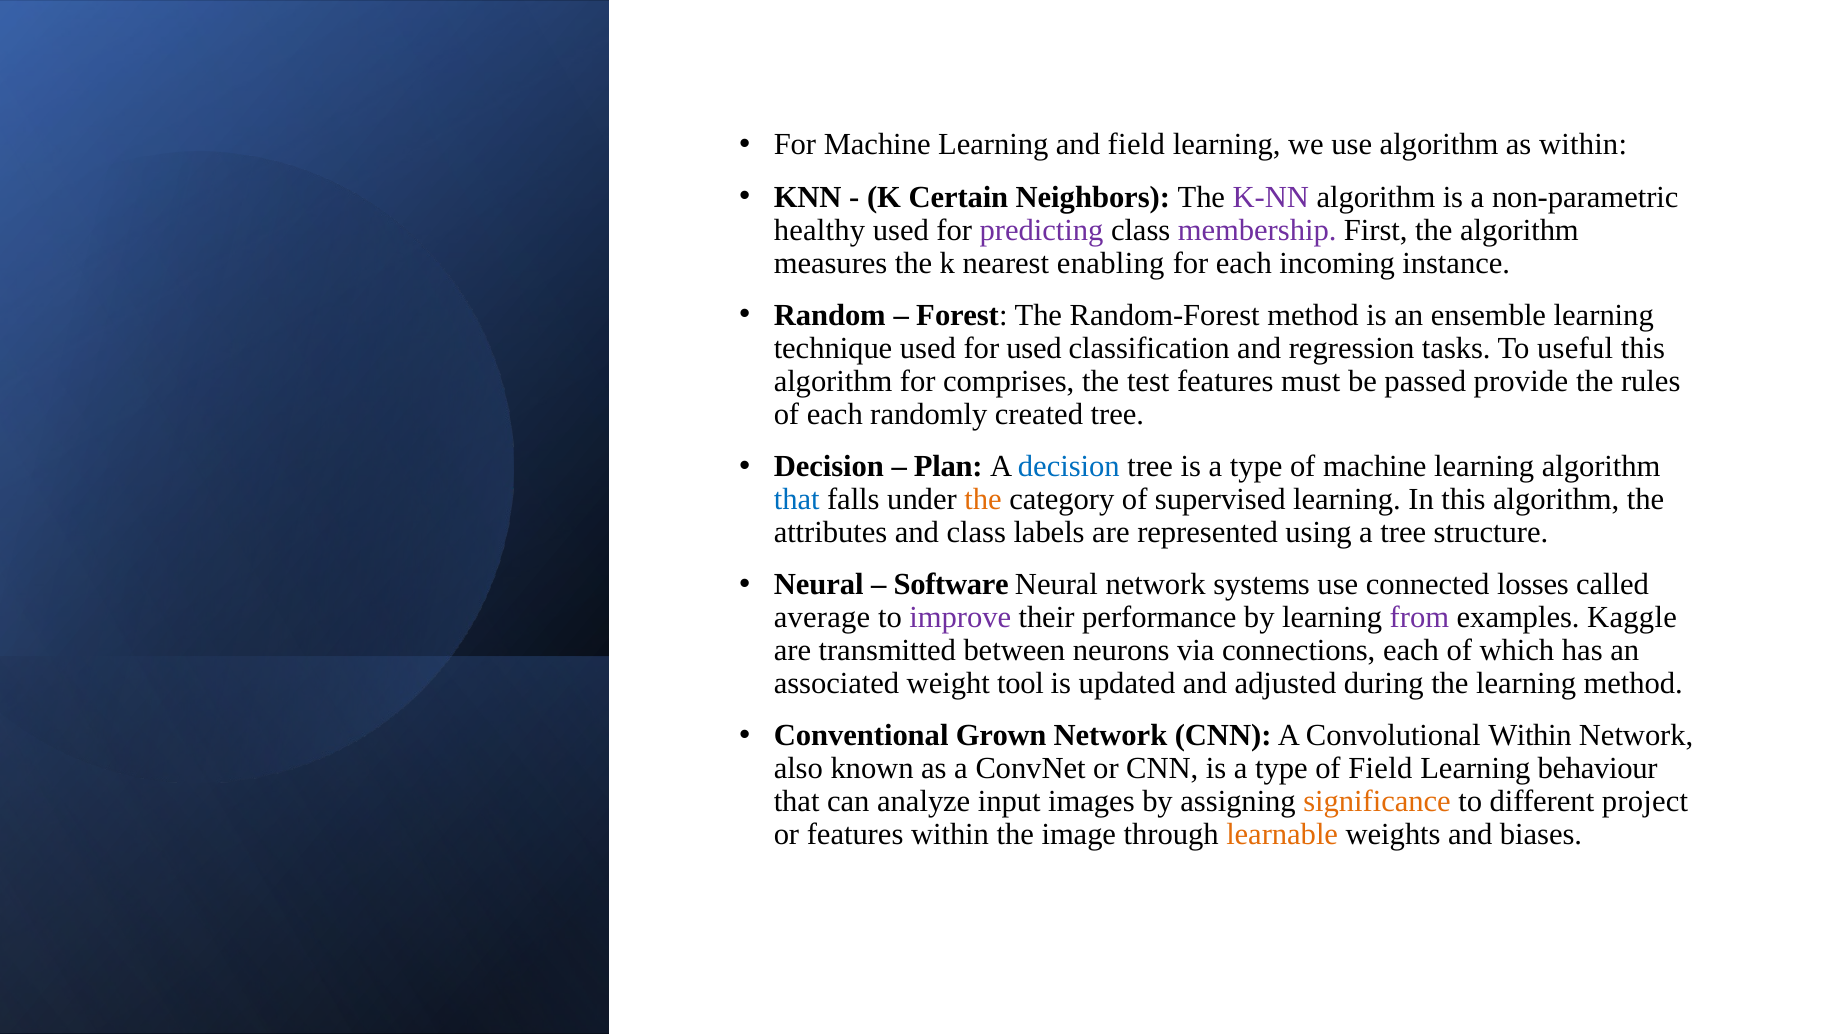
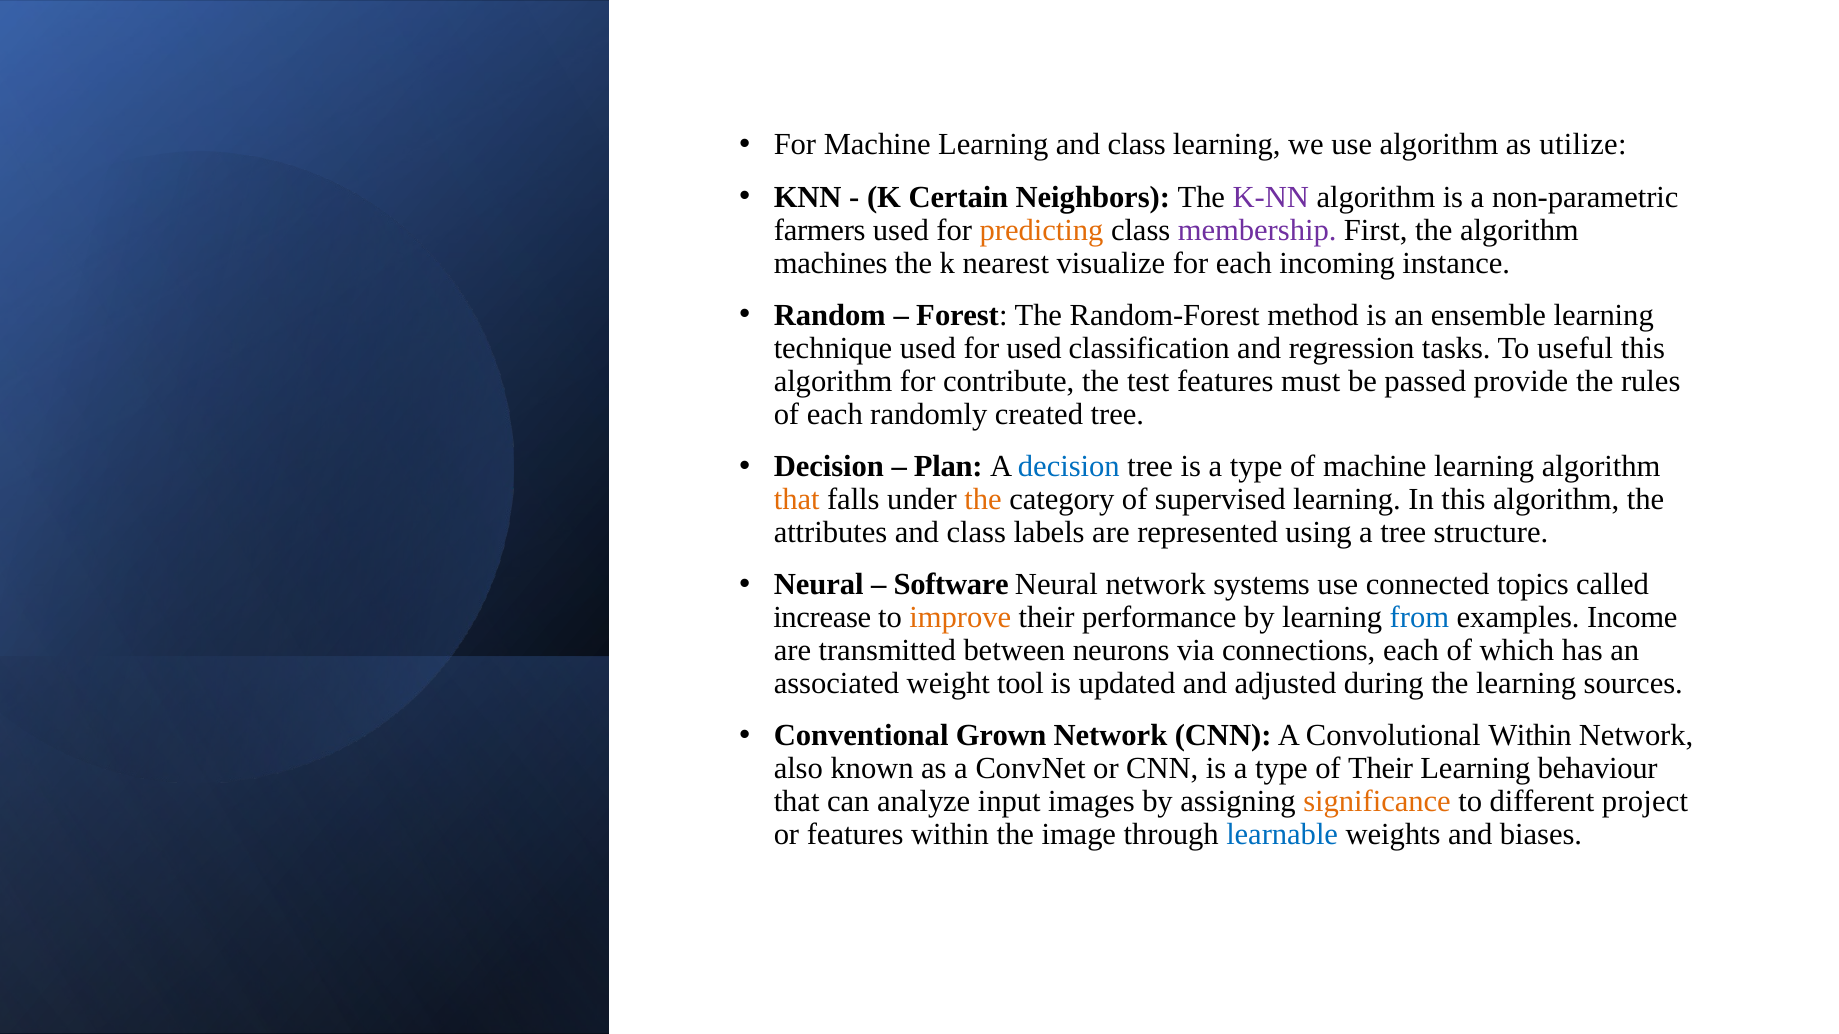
Learning and field: field -> class (1137, 145)
as within: within -> utilize (1583, 145)
healthy: healthy -> farmers (820, 230)
predicting colour: purple -> orange (1042, 230)
measures: measures -> machines (831, 263)
enabling: enabling -> visualize (1111, 263)
comprises: comprises -> contribute (1009, 381)
that colour: blue -> orange (797, 500)
losses: losses -> topics (1533, 585)
average: average -> increase (822, 618)
improve colour: purple -> orange (960, 618)
from colour: purple -> blue (1419, 618)
Kaggle: Kaggle -> Income (1632, 618)
learning method: method -> sources (1633, 684)
of Field: Field -> Their (1381, 769)
learnable colour: orange -> blue (1282, 835)
